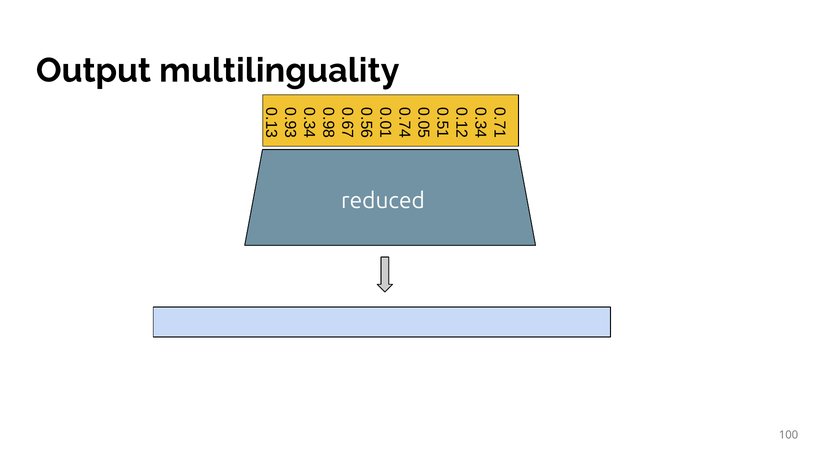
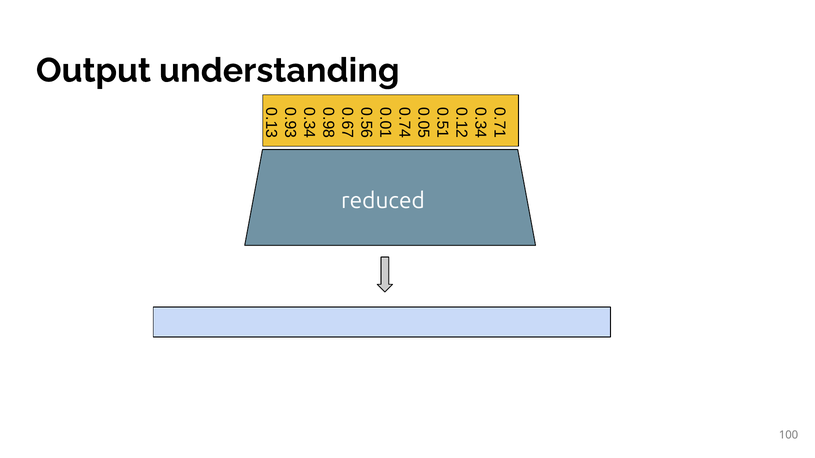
multilinguality: multilinguality -> understanding (279, 71)
